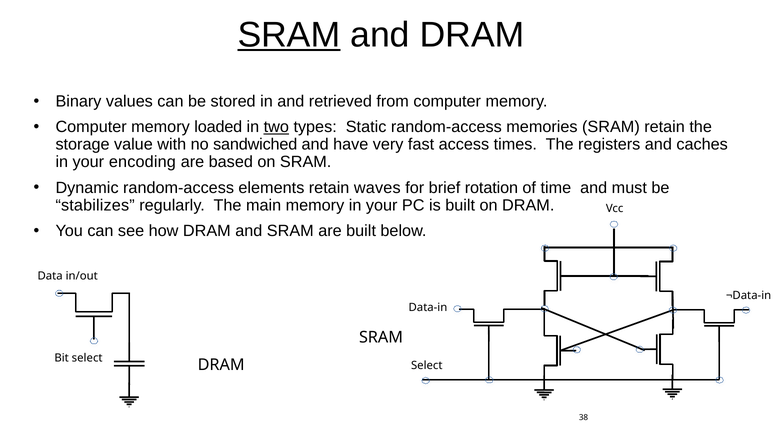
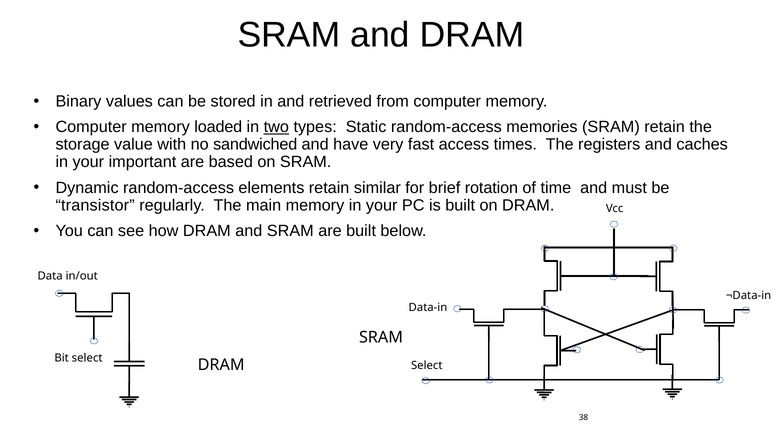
SRAM underline: present -> none (289, 35)
encoding: encoding -> important (142, 162)
waves: waves -> similar (377, 188)
stabilizes: stabilizes -> transistor (95, 205)
